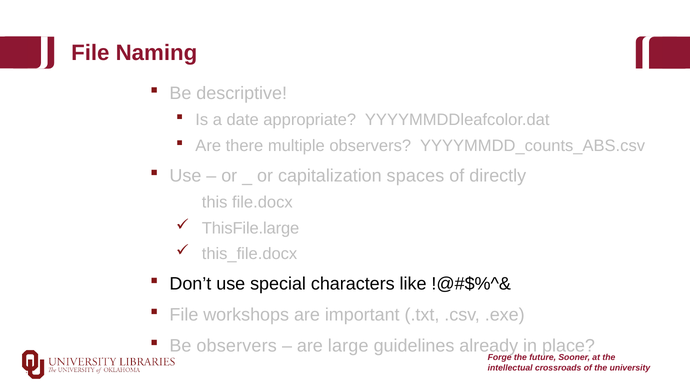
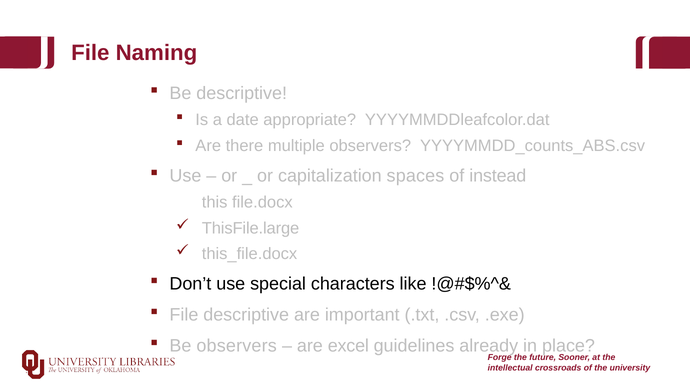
directly: directly -> instead (498, 176)
File workshops: workshops -> descriptive (246, 315)
large: large -> excel (348, 346)
